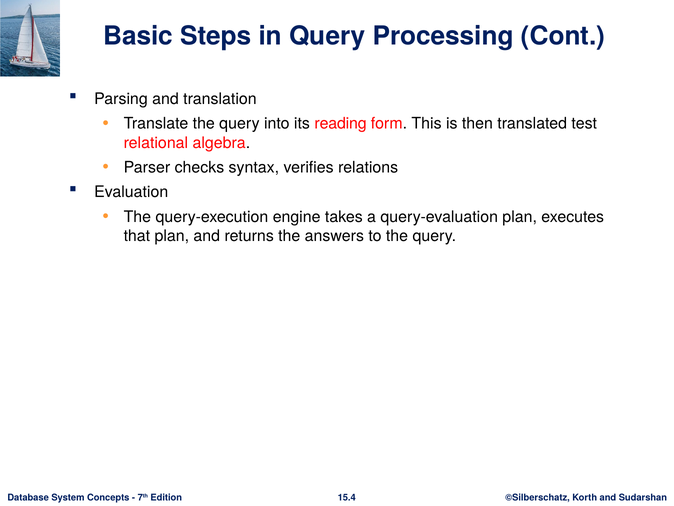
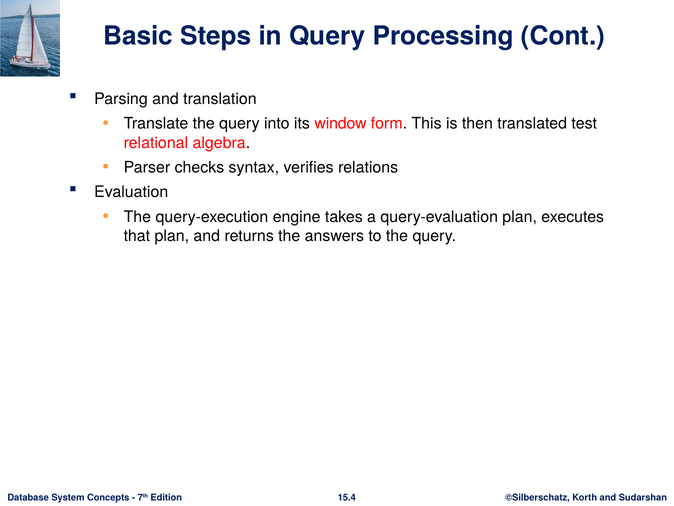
reading: reading -> window (341, 124)
